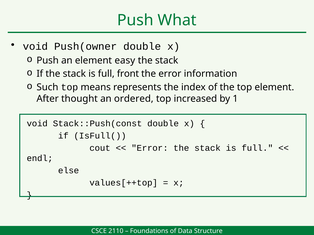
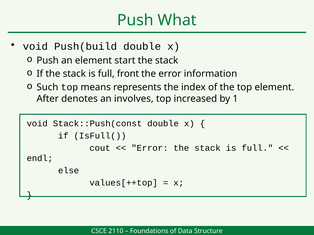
Push(owner: Push(owner -> Push(build (86, 47)
easy: easy -> start (125, 61)
thought: thought -> denotes (79, 99)
ordered: ordered -> involves (134, 99)
